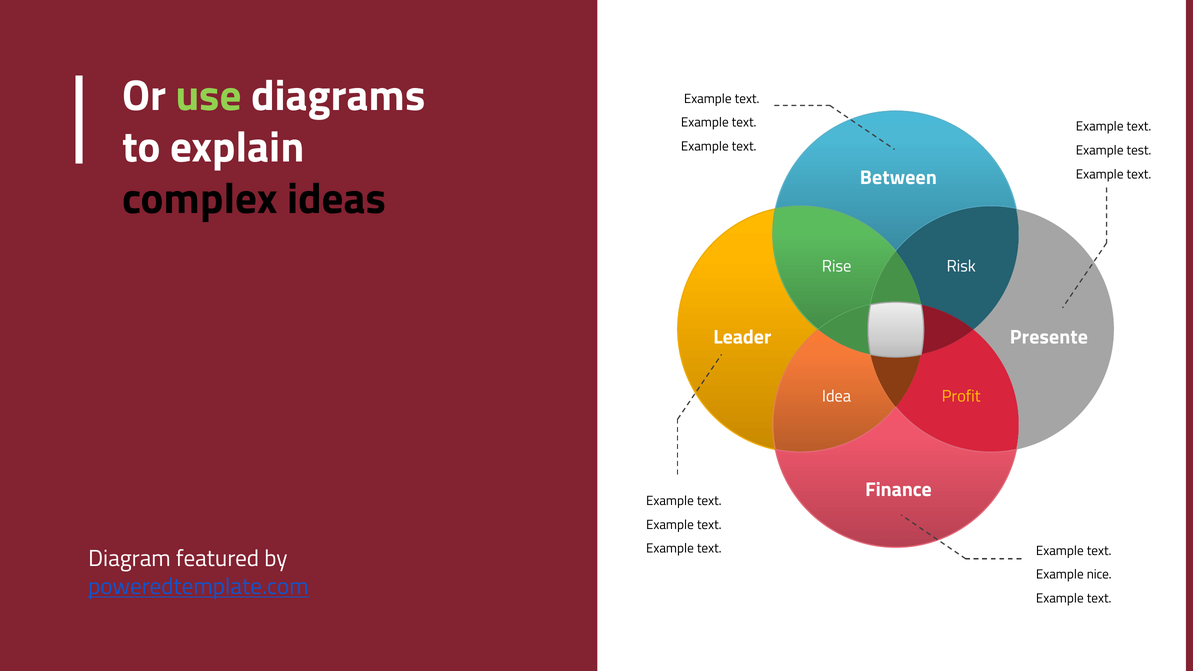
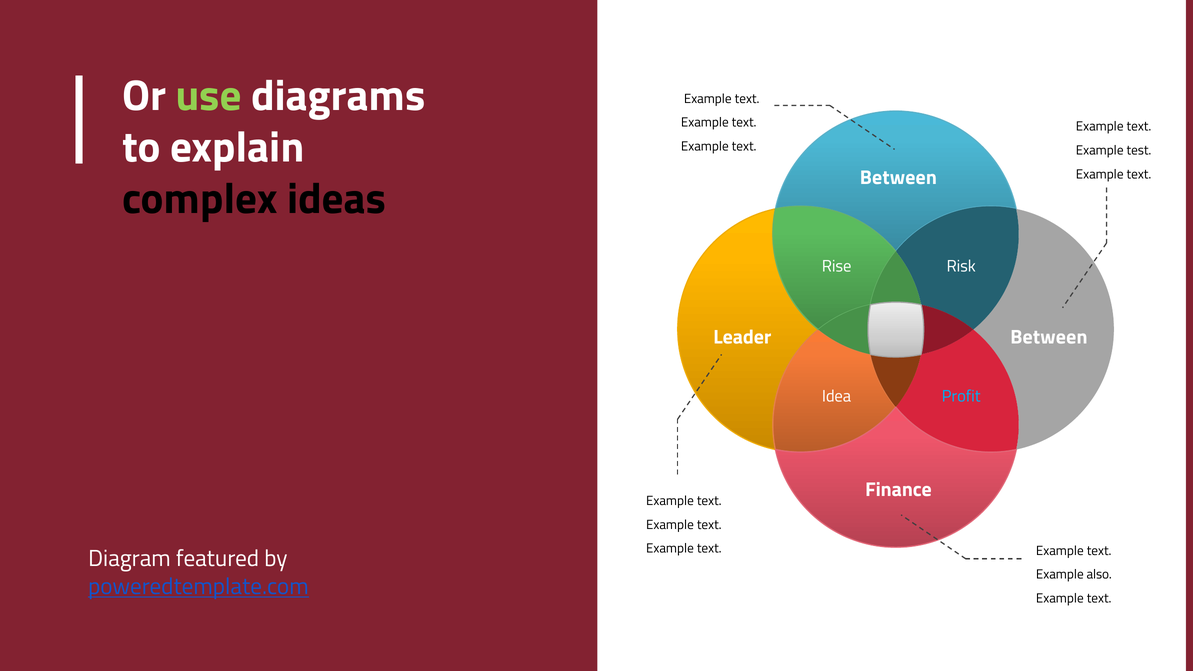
Leader Presente: Presente -> Between (1049, 337)
Profit colour: yellow -> light blue (961, 396)
nice: nice -> also (1099, 575)
